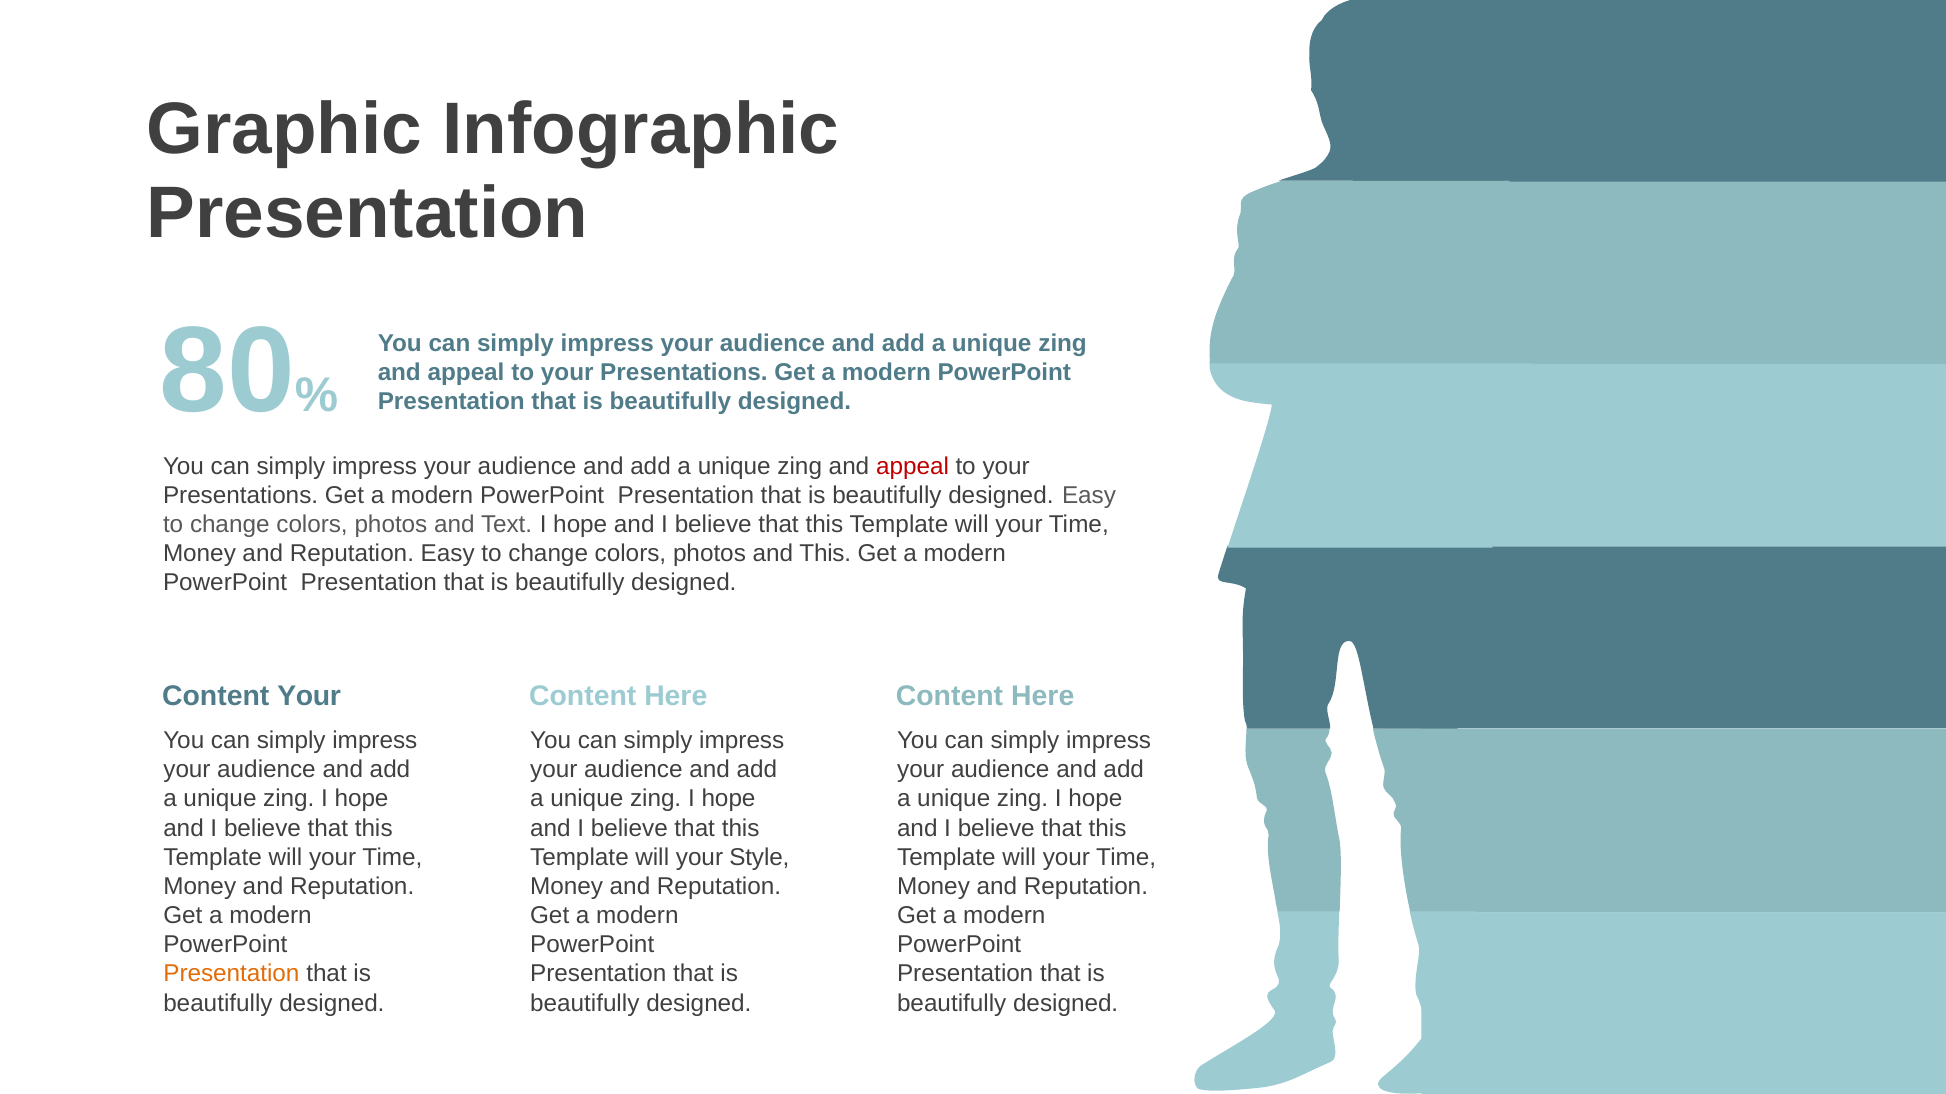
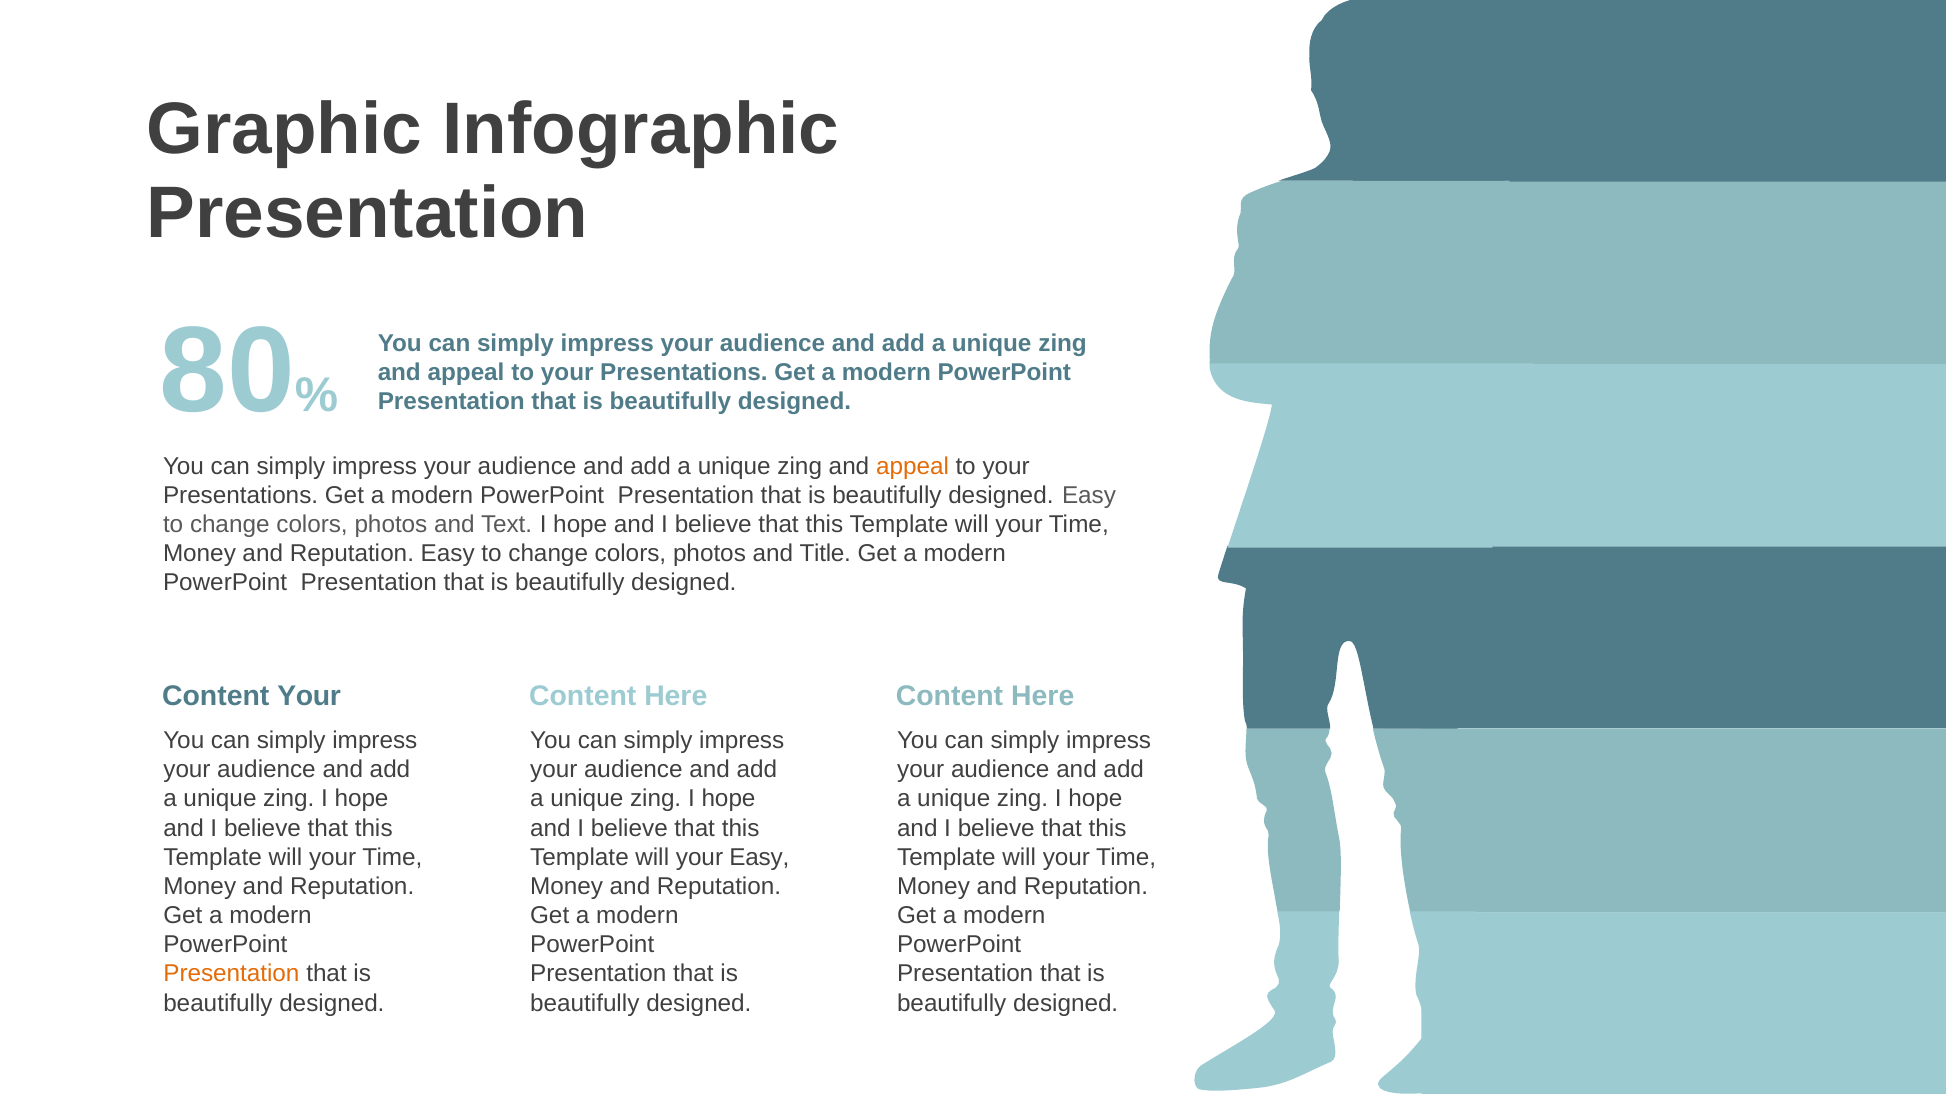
appeal colour: red -> orange (912, 466)
and This: This -> Title (825, 554)
your Style: Style -> Easy (759, 858)
